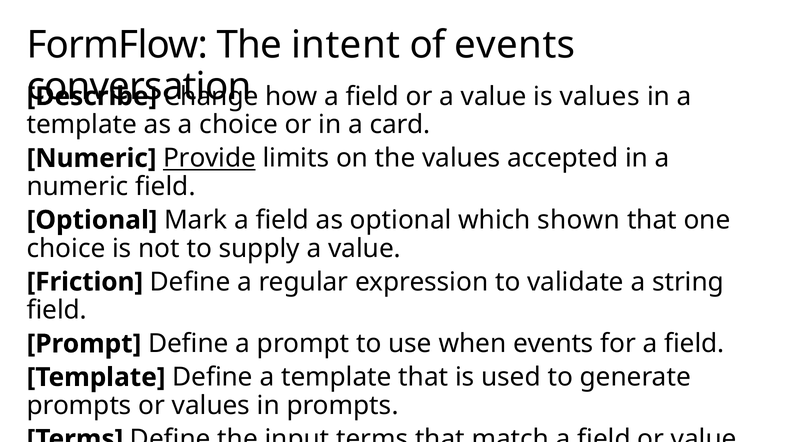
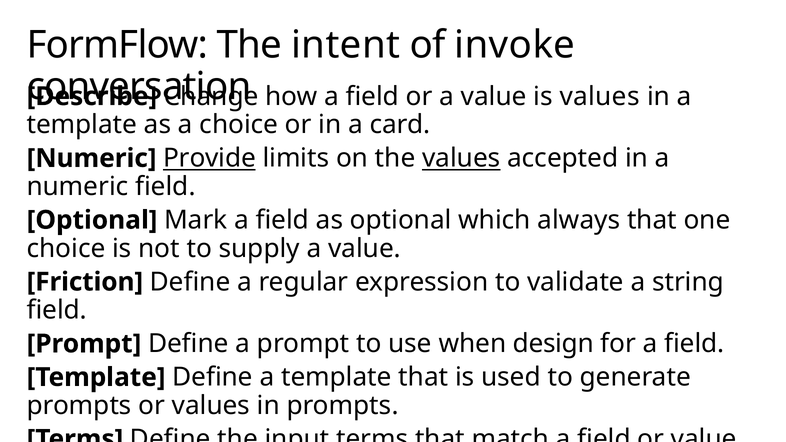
of events: events -> invoke (515, 45)
values underline: none -> present (461, 158)
shown: shown -> always (579, 220)
when events: events -> design (553, 344)
